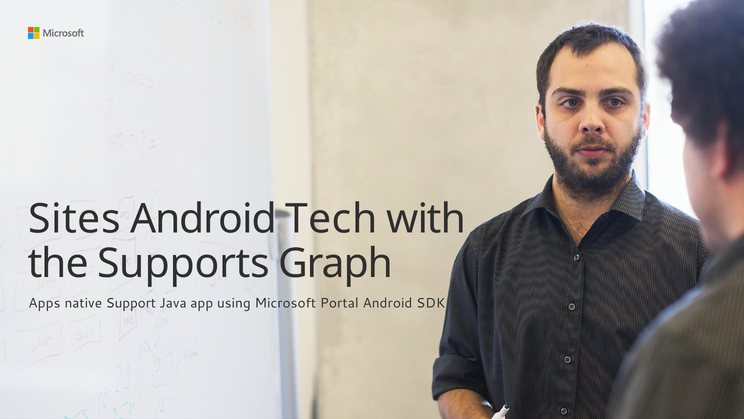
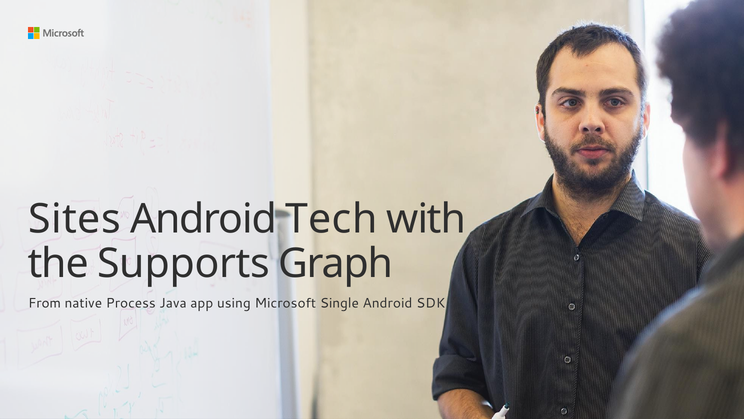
Apps: Apps -> From (45, 303)
Support: Support -> Process (131, 303)
Portal: Portal -> Single (339, 303)
